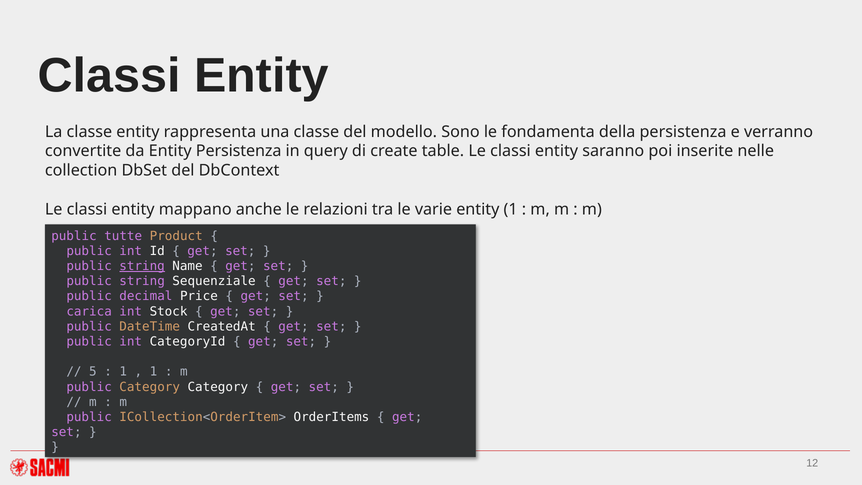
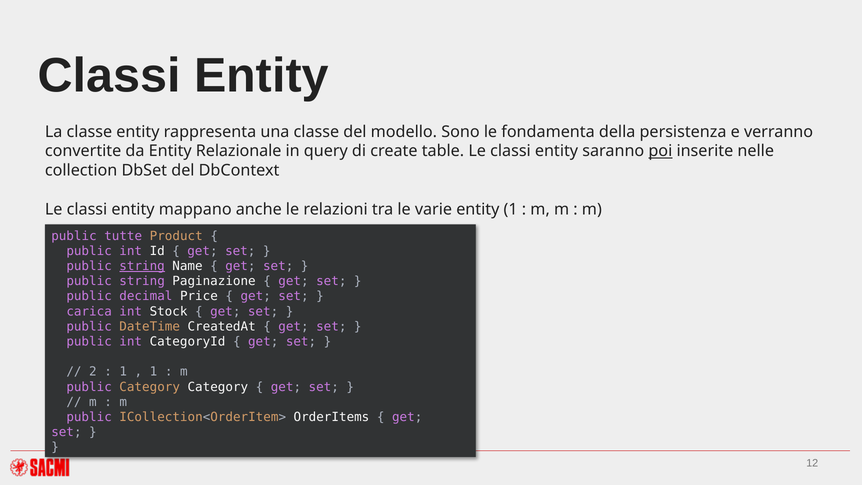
Entity Persistenza: Persistenza -> Relazionale (239, 151)
poi underline: none -> present (660, 151)
Sequenziale: Sequenziale -> Paginazione (214, 281)
5: 5 -> 2 (93, 372)
